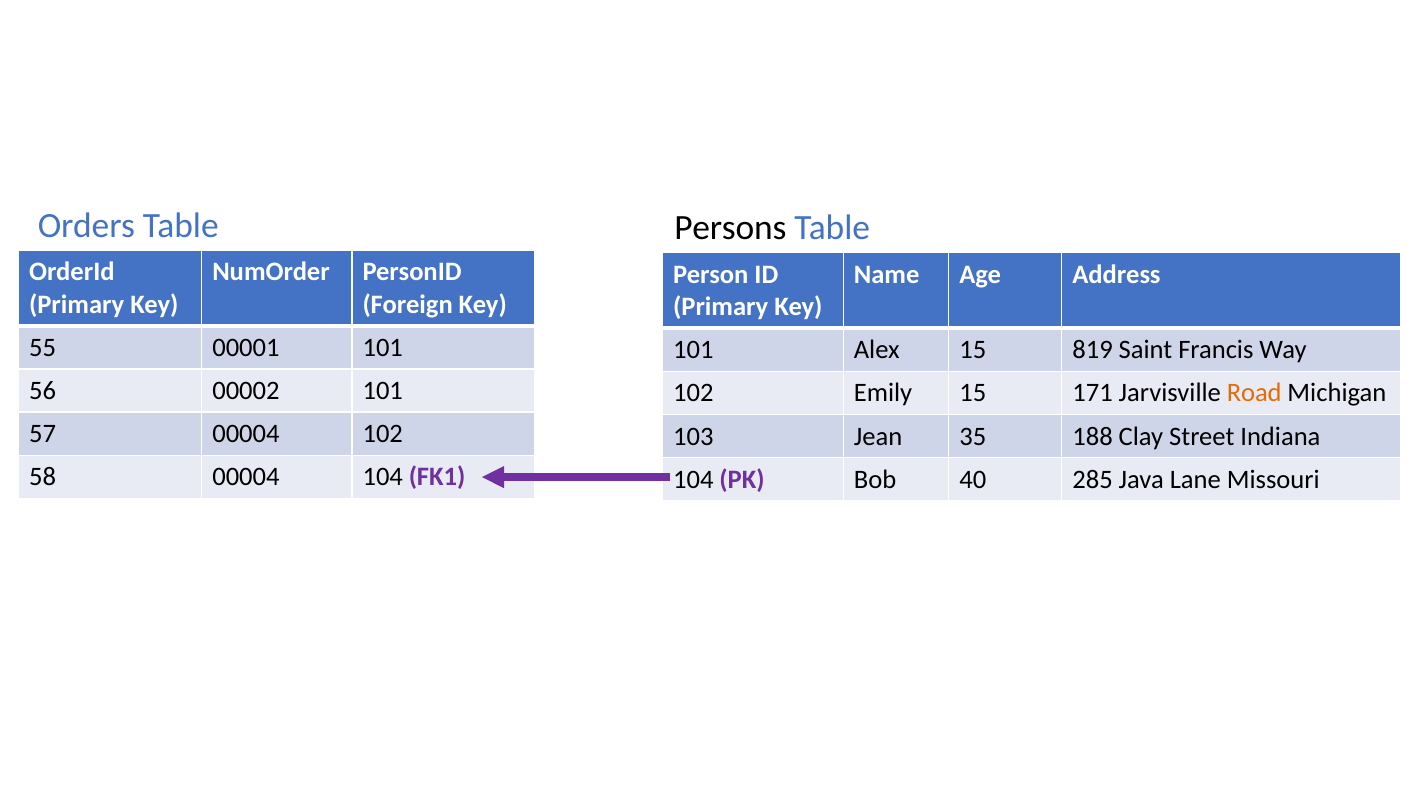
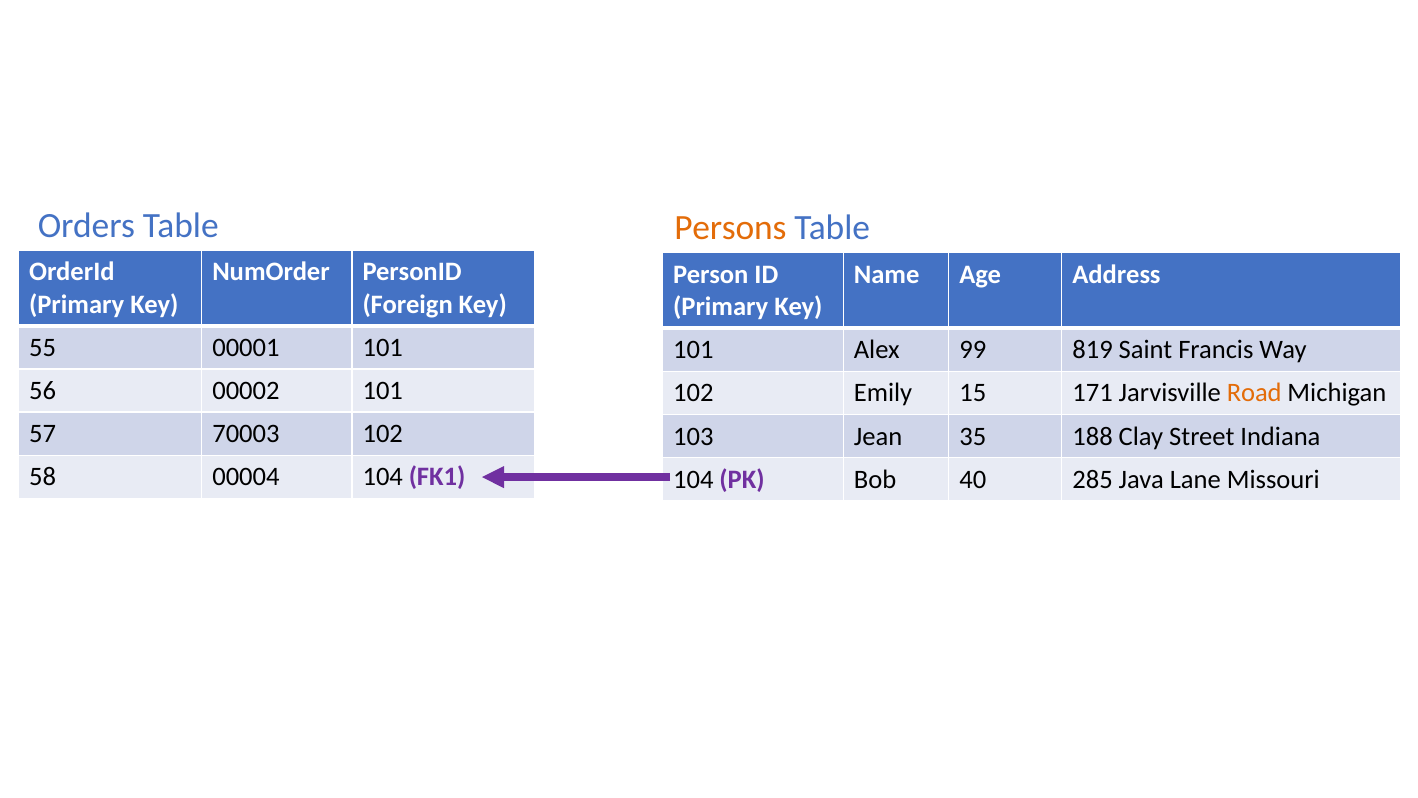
Persons colour: black -> orange (730, 228)
Alex 15: 15 -> 99 (973, 350)
57 00004: 00004 -> 70003 (246, 434)
